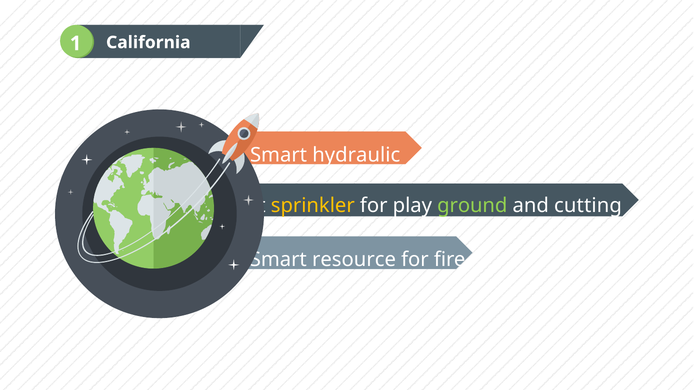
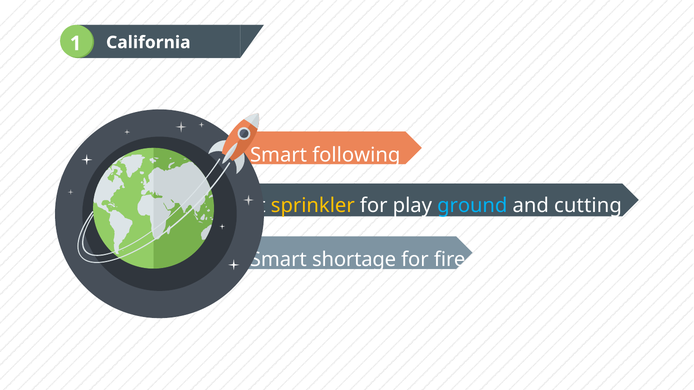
hydraulic: hydraulic -> following (356, 155)
ground colour: light green -> light blue (472, 206)
resource: resource -> shortage (354, 260)
